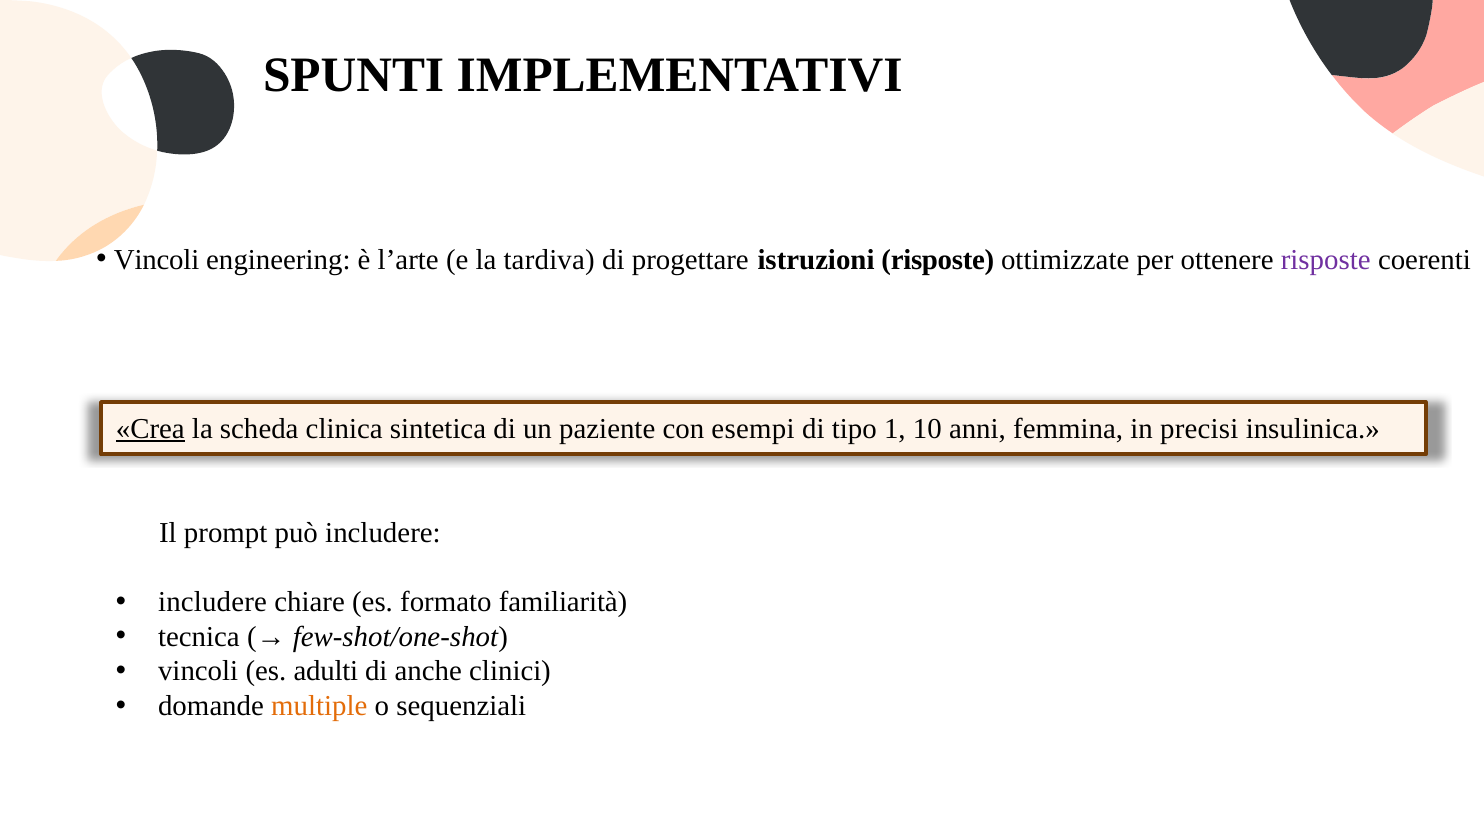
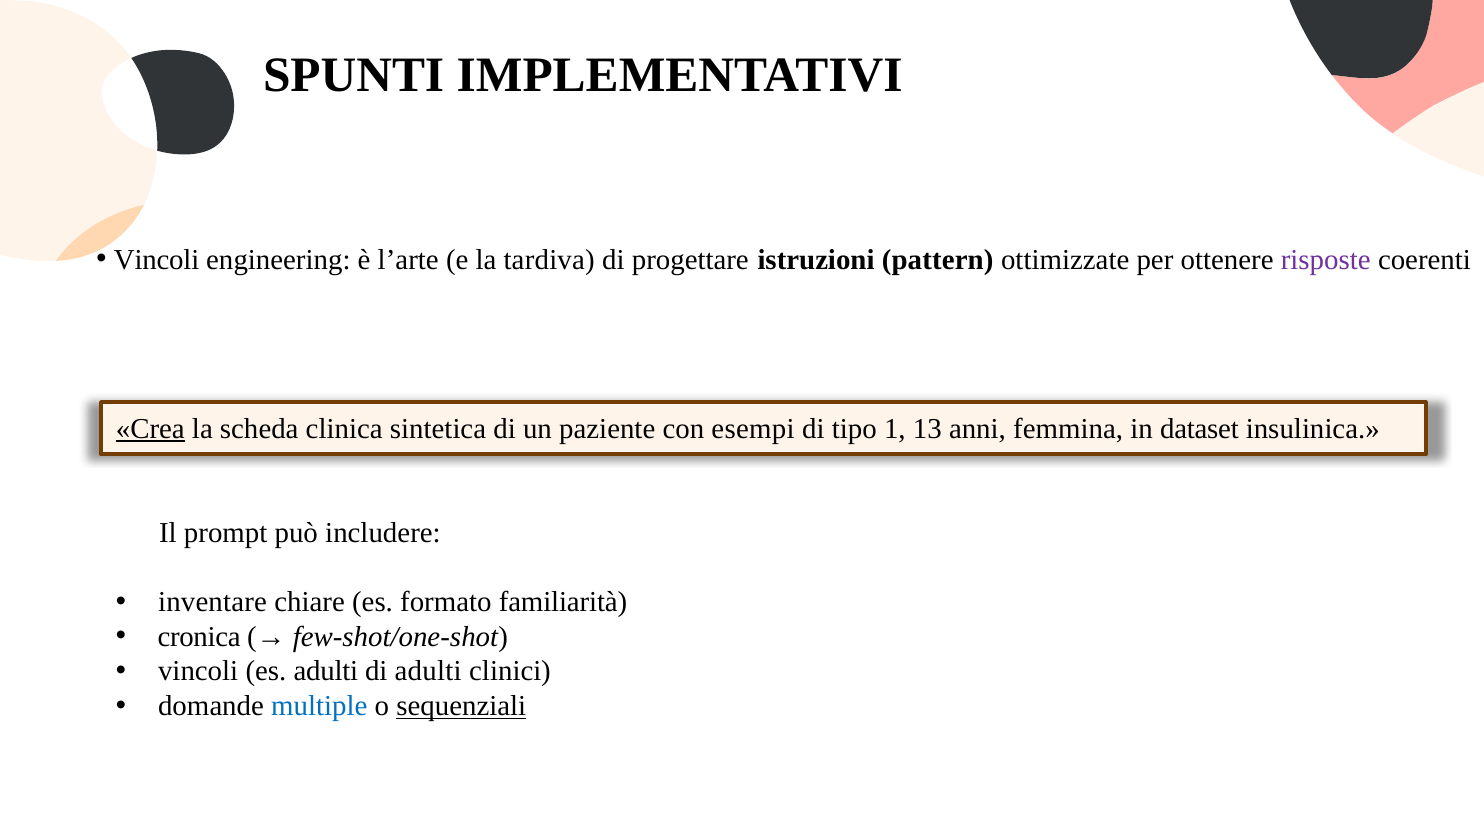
istruzioni risposte: risposte -> pattern (938, 260)
10: 10 -> 13 (927, 429)
precisi: precisi -> dataset (1199, 429)
includere: includere -> inventare (212, 602)
tecnica: tecnica -> cronica (199, 637)
di anche: anche -> adulti (428, 671)
multiple colour: orange -> blue (319, 706)
sequenziali underline: none -> present (461, 706)
